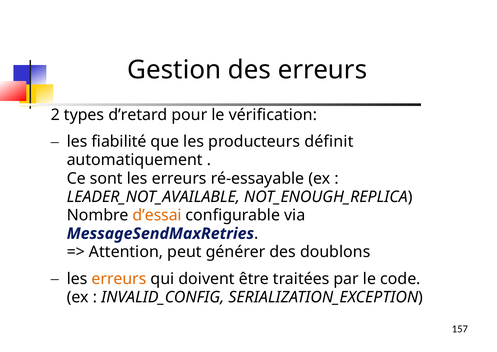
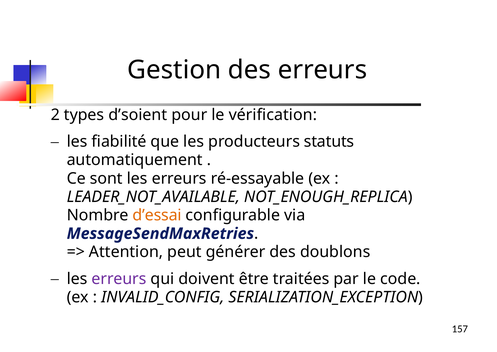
d’retard: d’retard -> d’soient (138, 115)
définit: définit -> statuts (329, 141)
erreurs colour: orange -> purple (119, 278)
